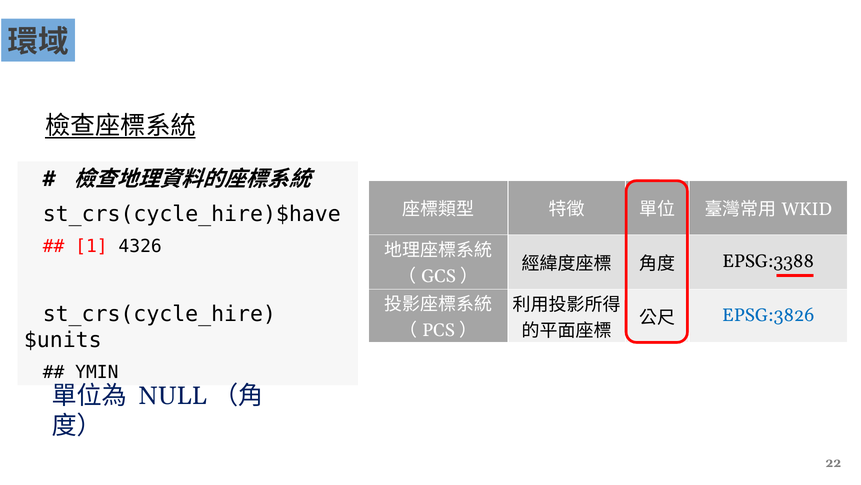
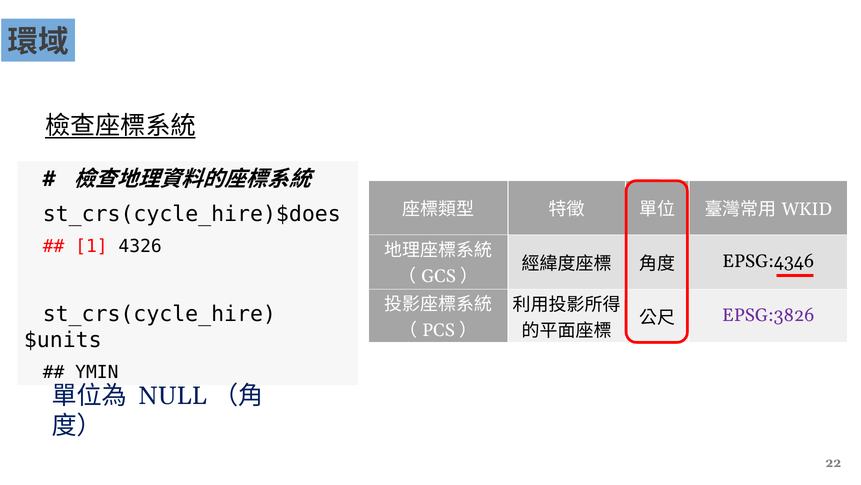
st_crs(cycle_hire)$have: st_crs(cycle_hire)$have -> st_crs(cycle_hire)$does (192, 214)
EPSG:3388: EPSG:3388 -> EPSG:4346 (768, 261)
EPSG:3826 colour: blue -> purple (768, 315)
